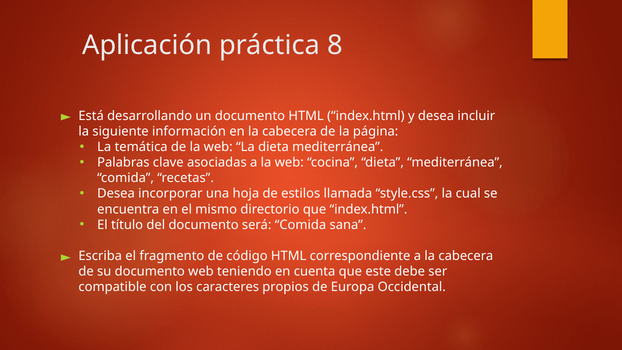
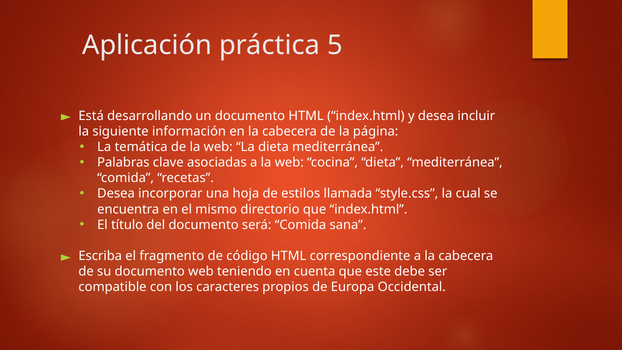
8: 8 -> 5 (335, 45)
